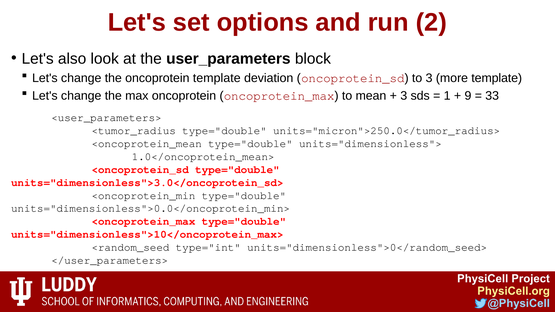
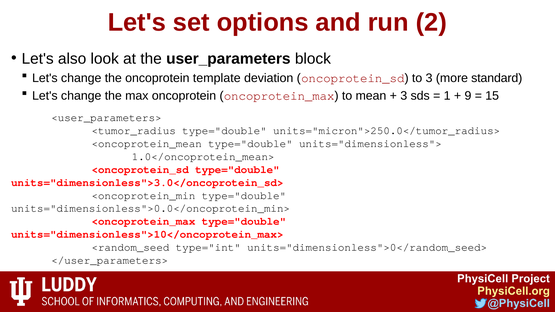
more template: template -> standard (497, 78)
33: 33 -> 15 (492, 96)
